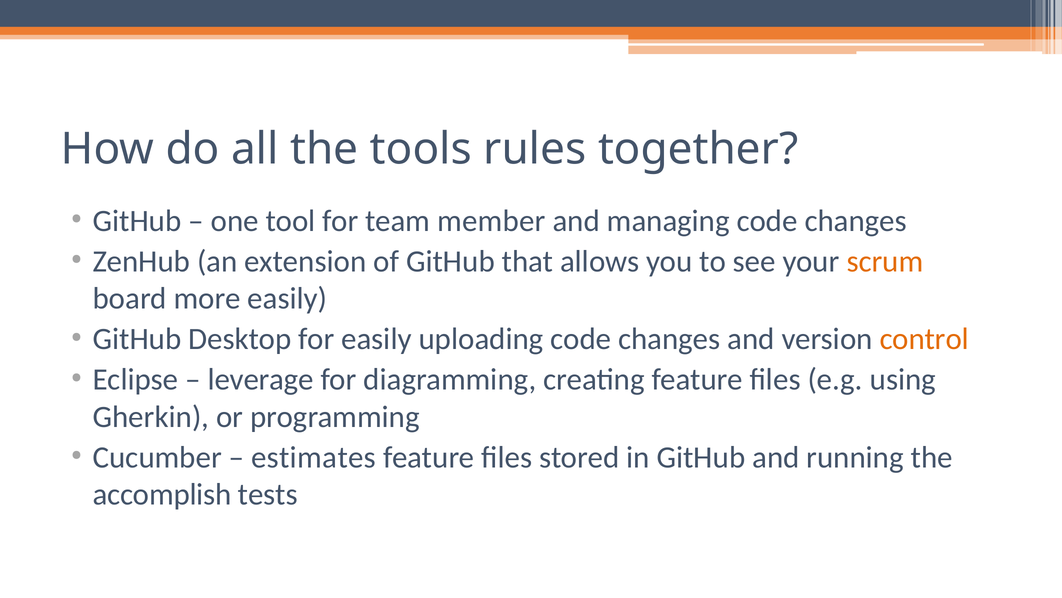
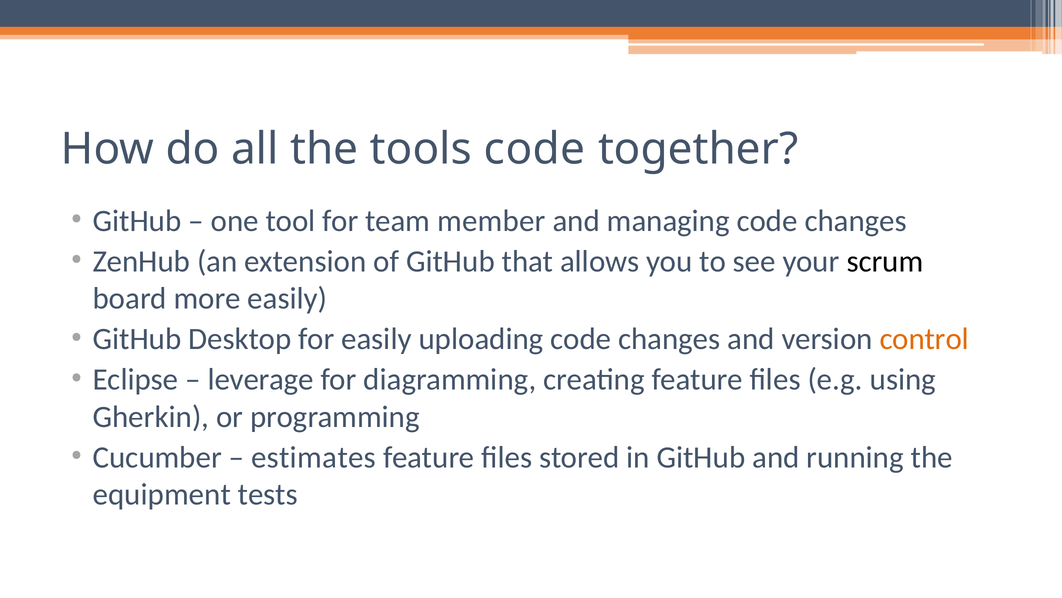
tools rules: rules -> code (535, 149)
scrum colour: orange -> black (885, 261)
accomplish: accomplish -> equipment (162, 494)
